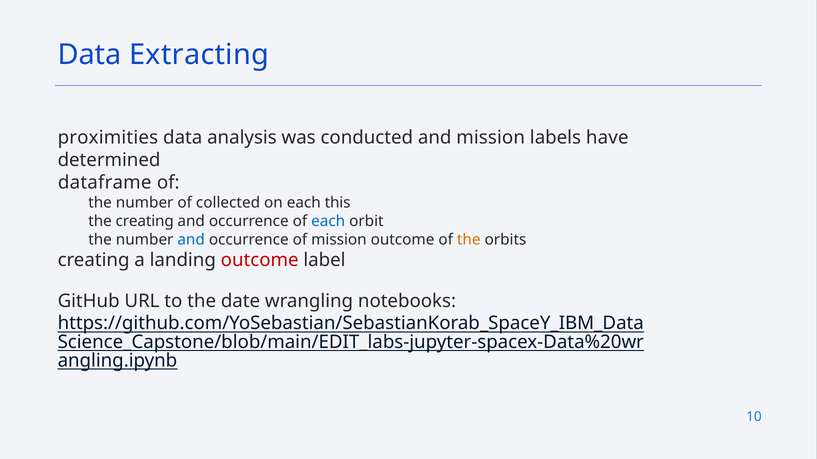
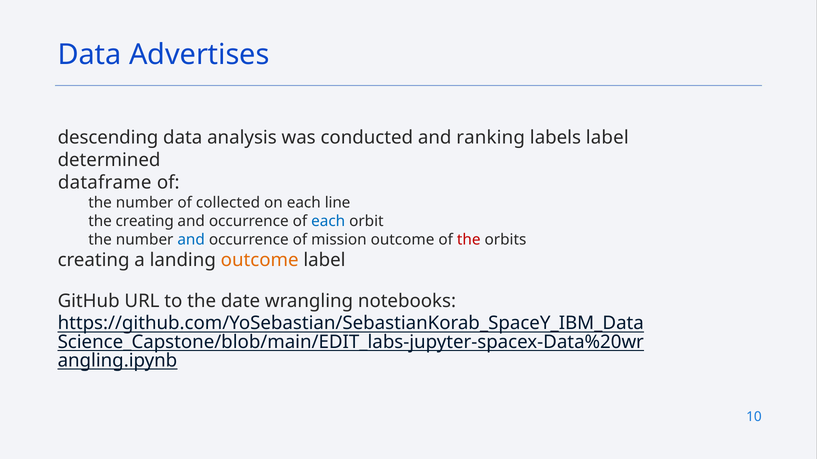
Extracting: Extracting -> Advertises (199, 55)
proximities: proximities -> descending (108, 138)
and mission: mission -> ranking (491, 138)
labels have: have -> label (607, 138)
this: this -> line (338, 203)
the colour: orange -> red (469, 240)
outcome colour: red -> orange (260, 260)
